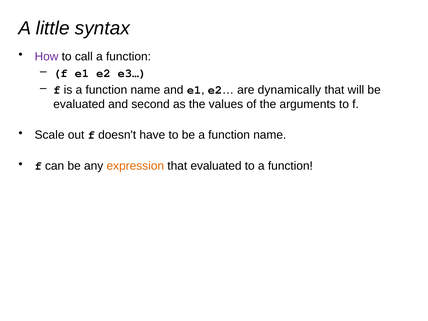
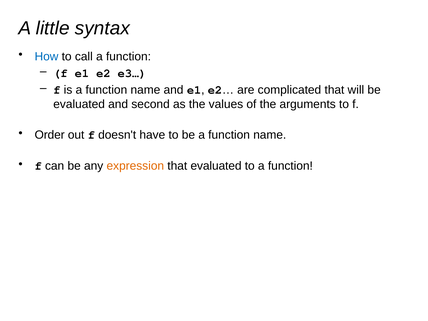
How colour: purple -> blue (47, 56)
dynamically: dynamically -> complicated (289, 90)
Scale: Scale -> Order (50, 135)
